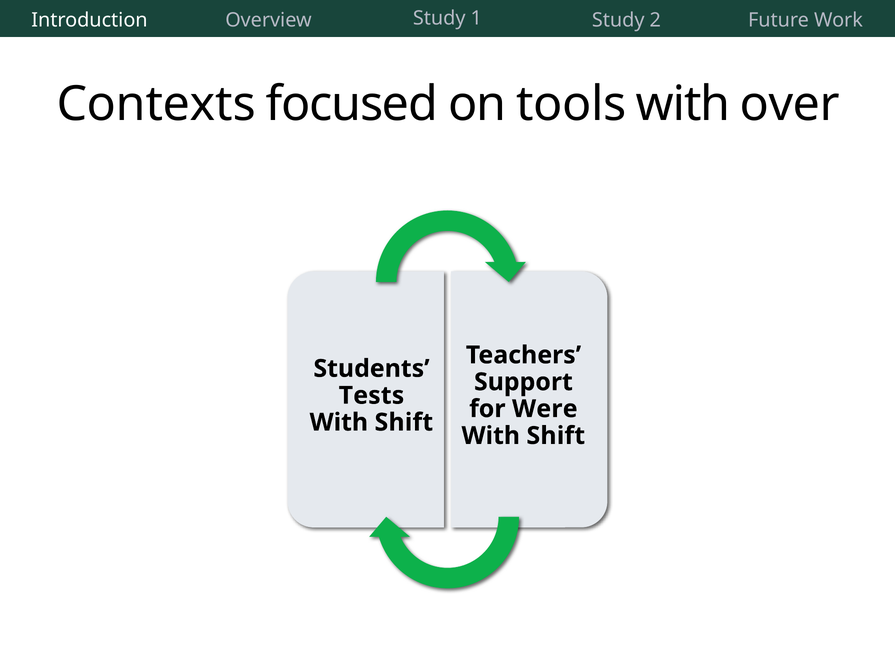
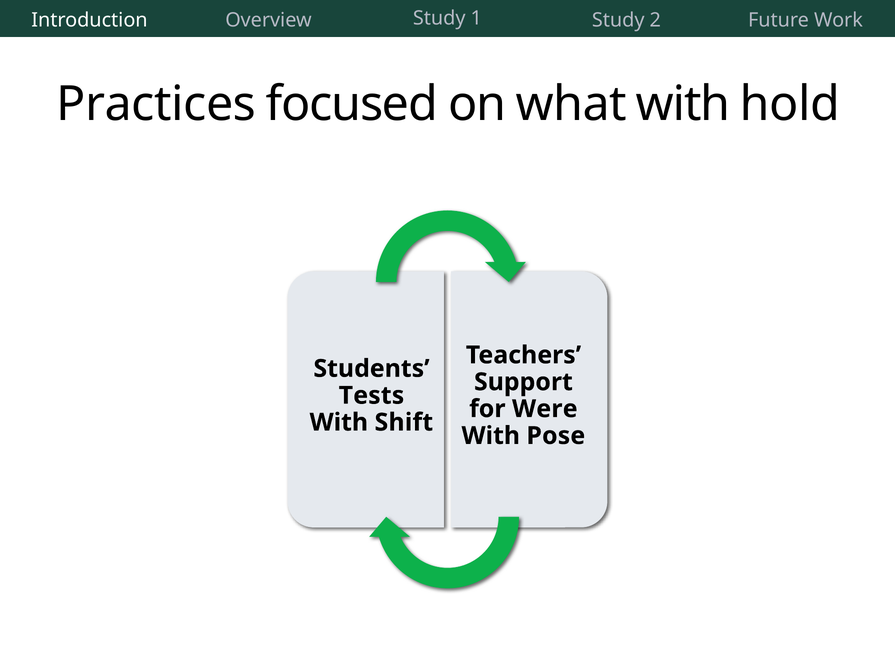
Contexts: Contexts -> Practices (156, 104)
tools: tools -> what (571, 104)
over: over -> hold (790, 104)
Shift: Shift -> Pose (556, 435)
